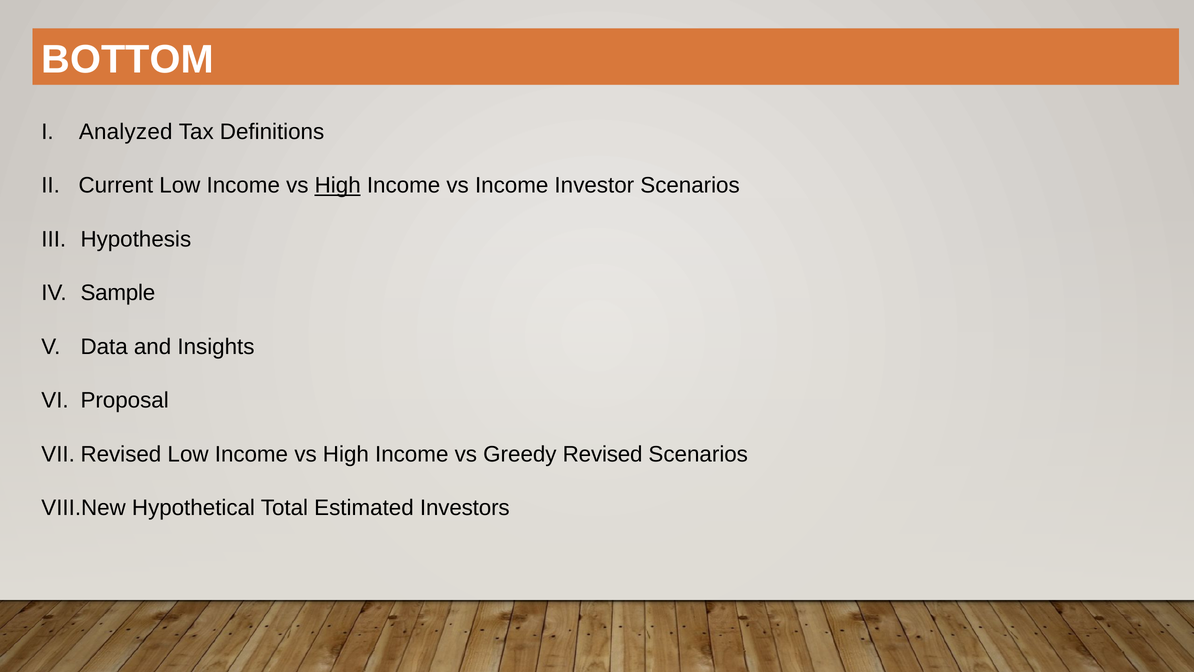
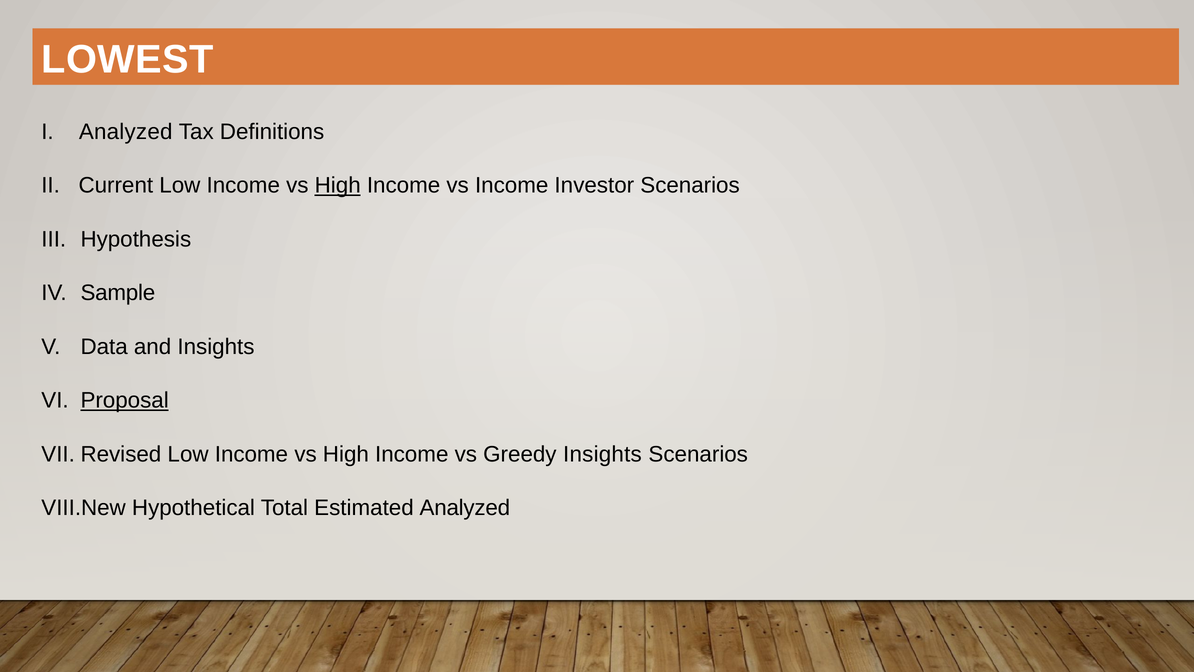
BOTTOM: BOTTOM -> LOWEST (127, 59)
Proposal underline: none -> present (125, 400)
Greedy Revised: Revised -> Insights (602, 454)
Estimated Investors: Investors -> Analyzed (465, 508)
